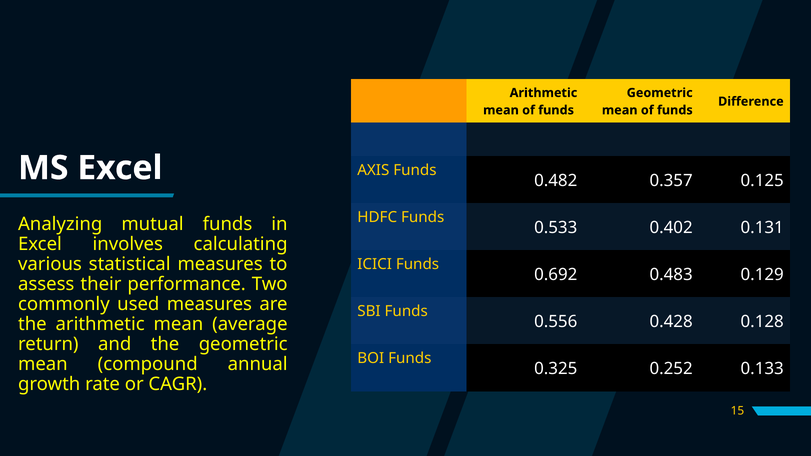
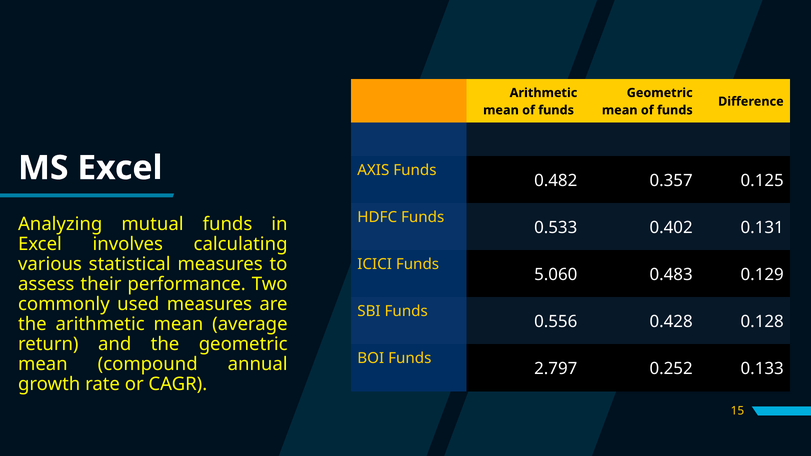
0.692: 0.692 -> 5.060 (556, 275)
0.325: 0.325 -> 2.797 (556, 369)
